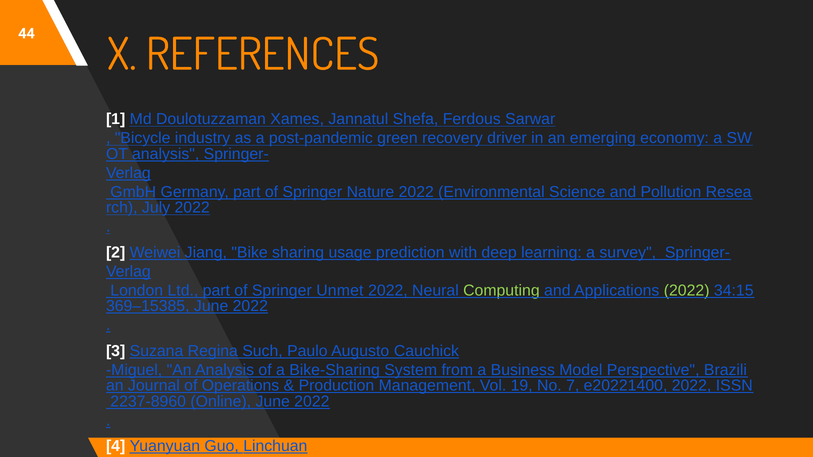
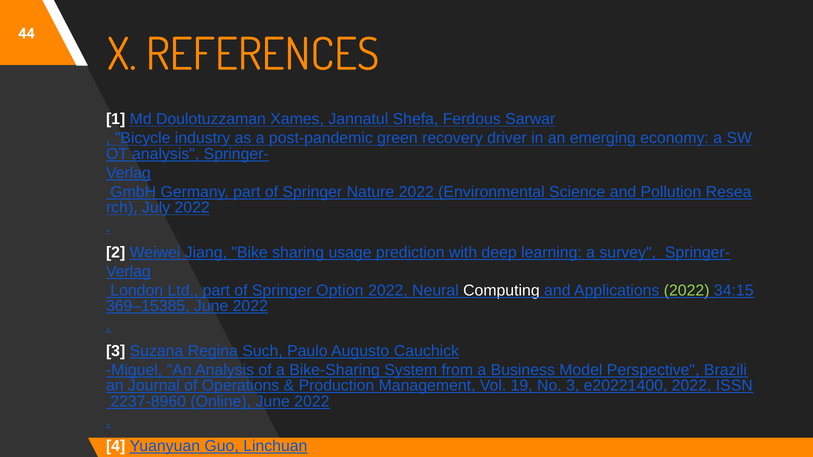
Unmet: Unmet -> Option (340, 291)
Computing colour: light green -> white (501, 291)
No 7: 7 -> 3 (573, 386)
